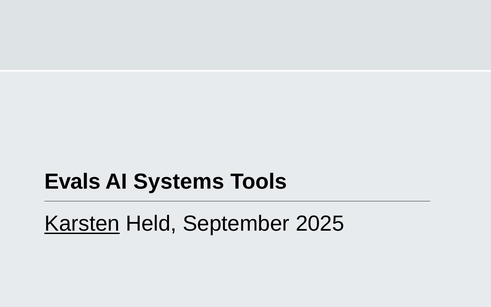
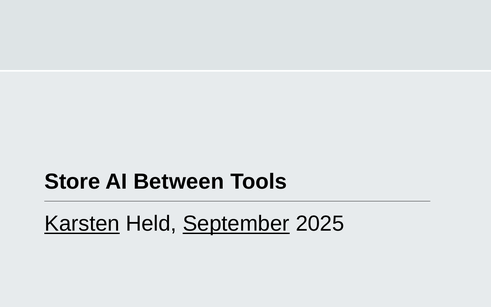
Evals: Evals -> Store (72, 182)
Systems: Systems -> Between (179, 182)
September underline: none -> present (236, 224)
